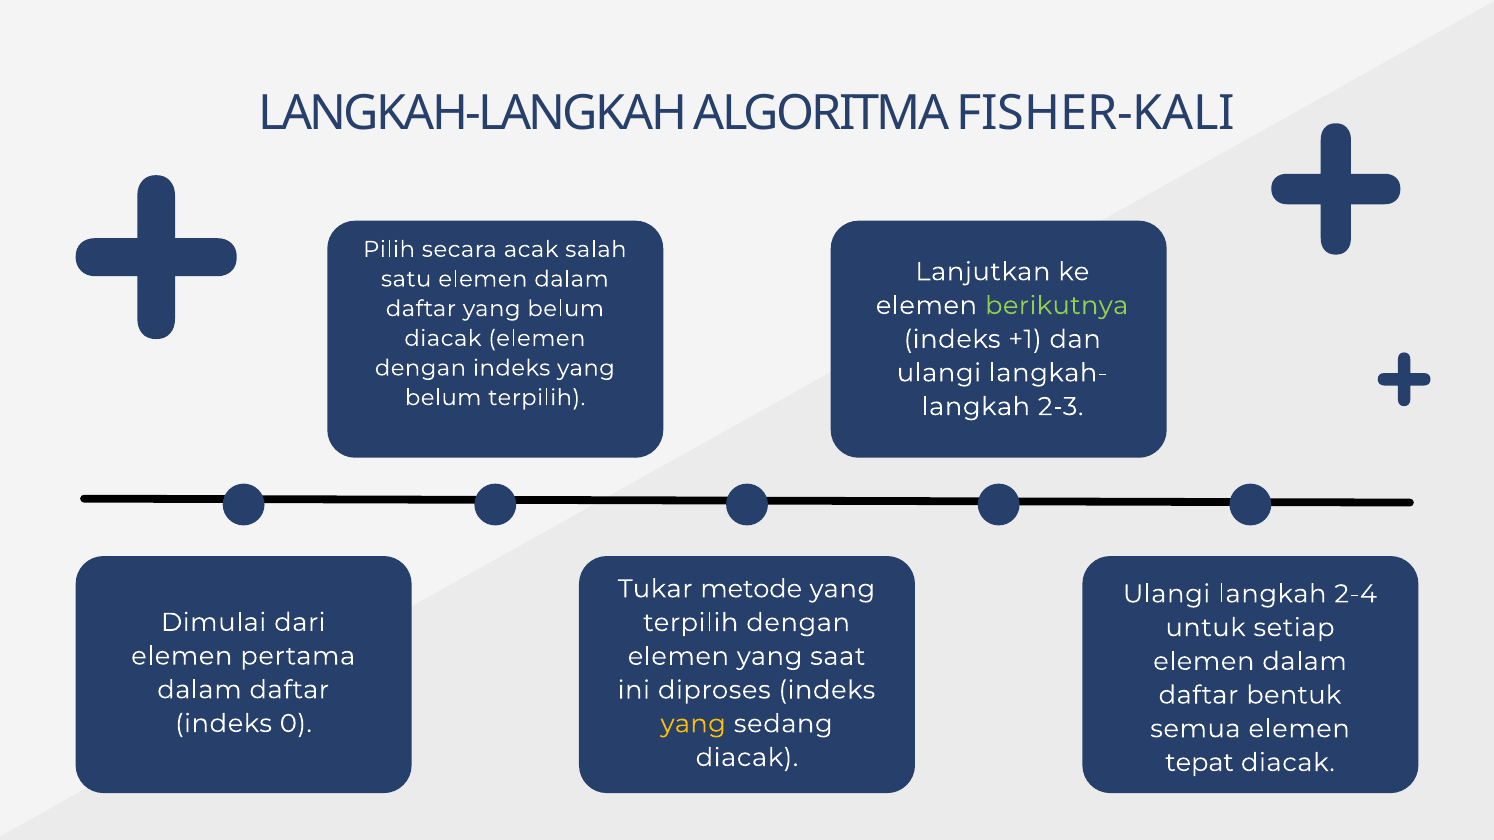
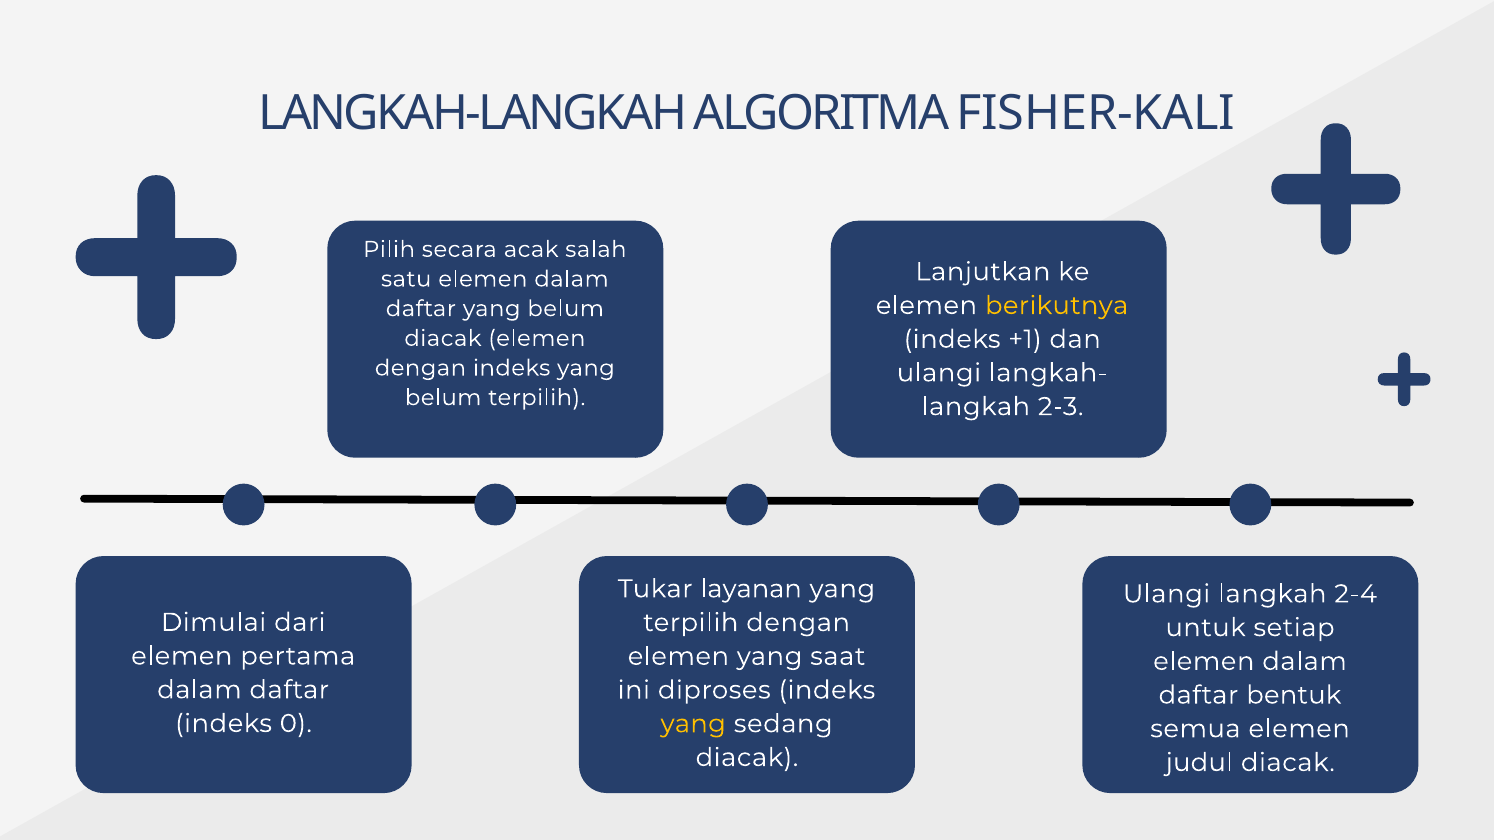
berikutnya colour: light green -> yellow (1057, 306)
metode: metode -> layanan (751, 589)
tepat: tepat -> judul (1199, 763)
